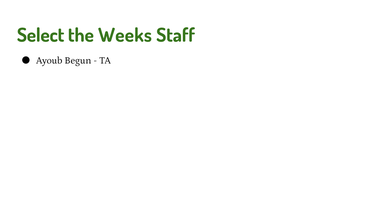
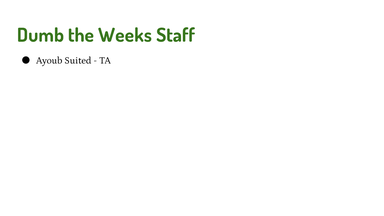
Select: Select -> Dumb (40, 35)
Begun: Begun -> Suited (78, 60)
